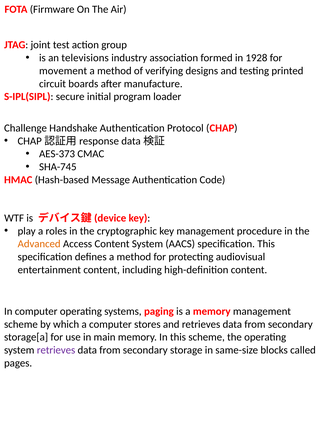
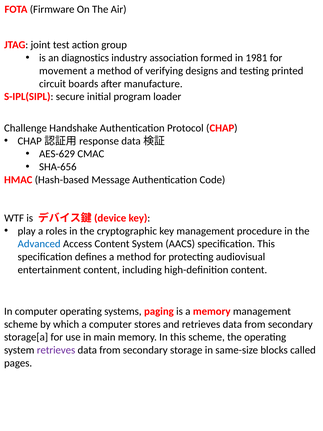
televisions: televisions -> diagnostics (85, 58)
1928: 1928 -> 1981 (256, 58)
AES-373: AES-373 -> AES-629 (57, 154)
SHA-745: SHA-745 -> SHA-656 (58, 167)
Advanced colour: orange -> blue (39, 244)
